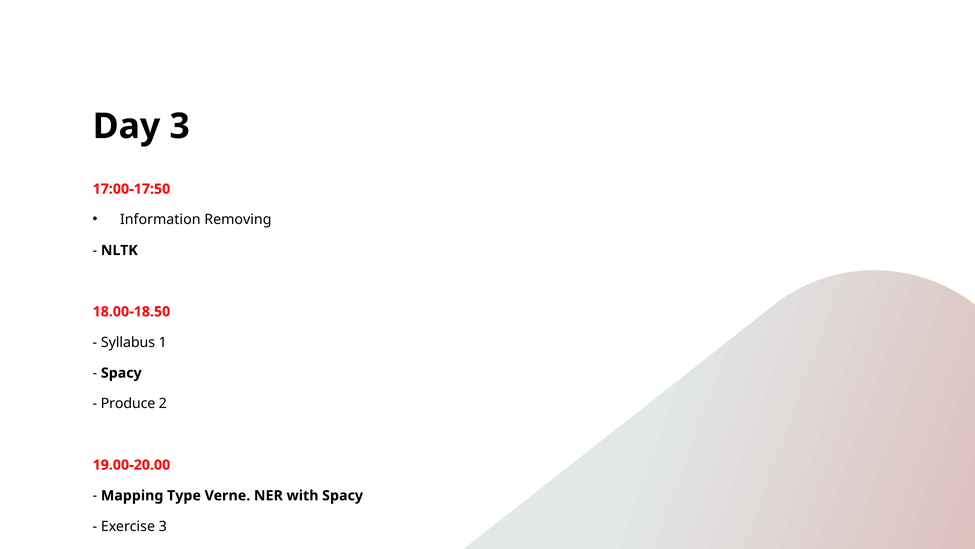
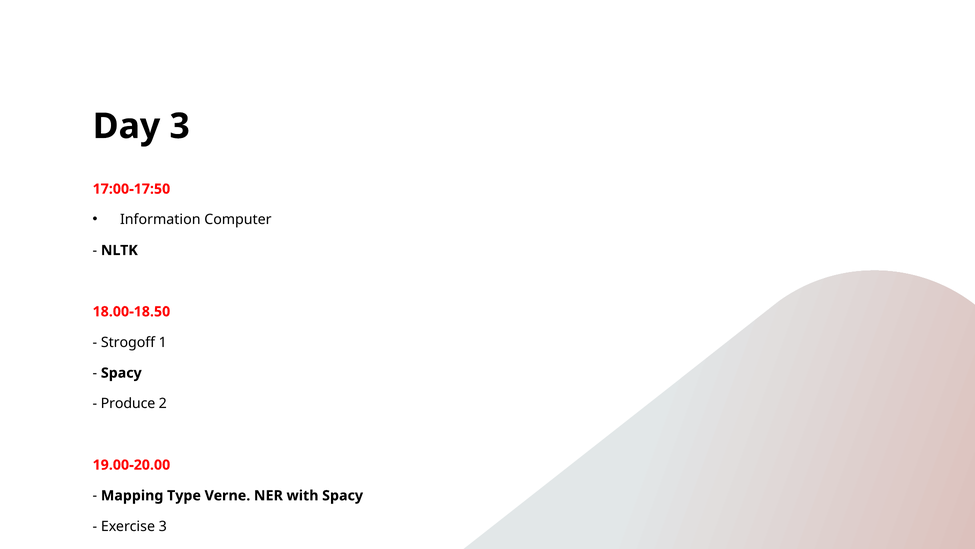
Removing: Removing -> Computer (238, 219)
Syllabus: Syllabus -> Strogoff (128, 342)
